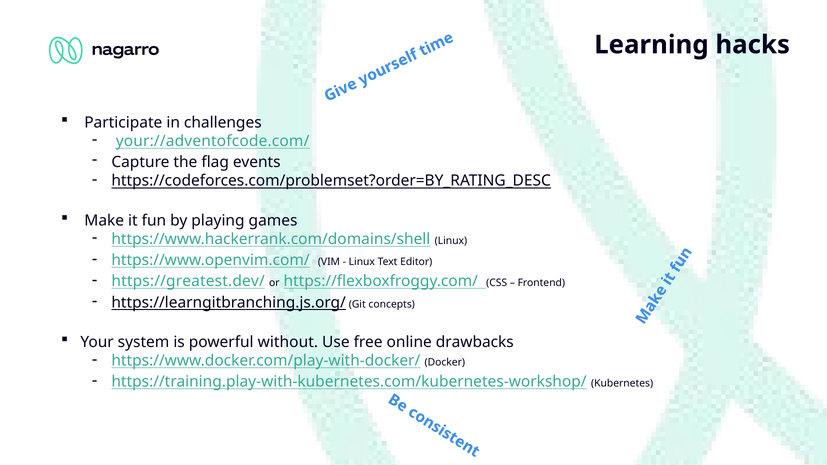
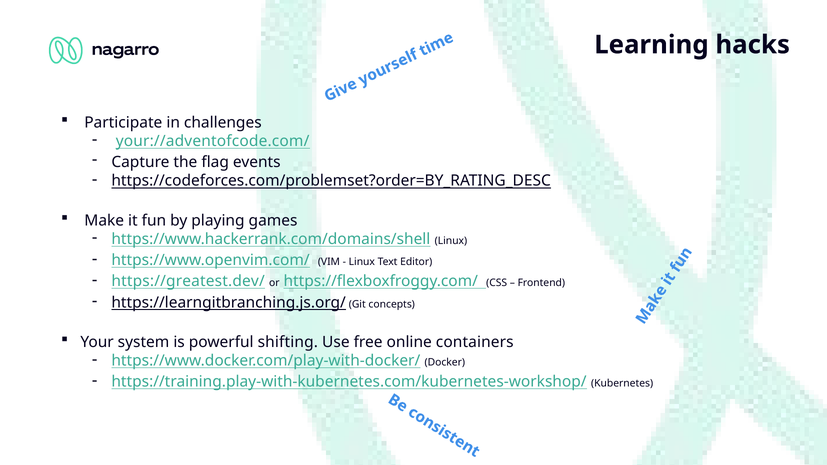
without: without -> shifting (288, 342)
drawbacks: drawbacks -> containers (475, 342)
